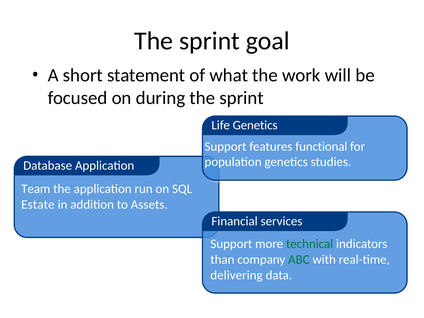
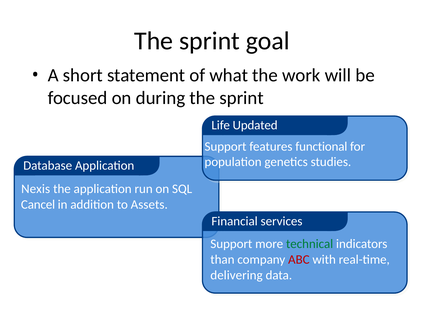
Life Genetics: Genetics -> Updated (255, 125)
Team: Team -> Nexis (36, 189)
Estate: Estate -> Cancel (38, 204)
ABC colour: green -> red (299, 260)
